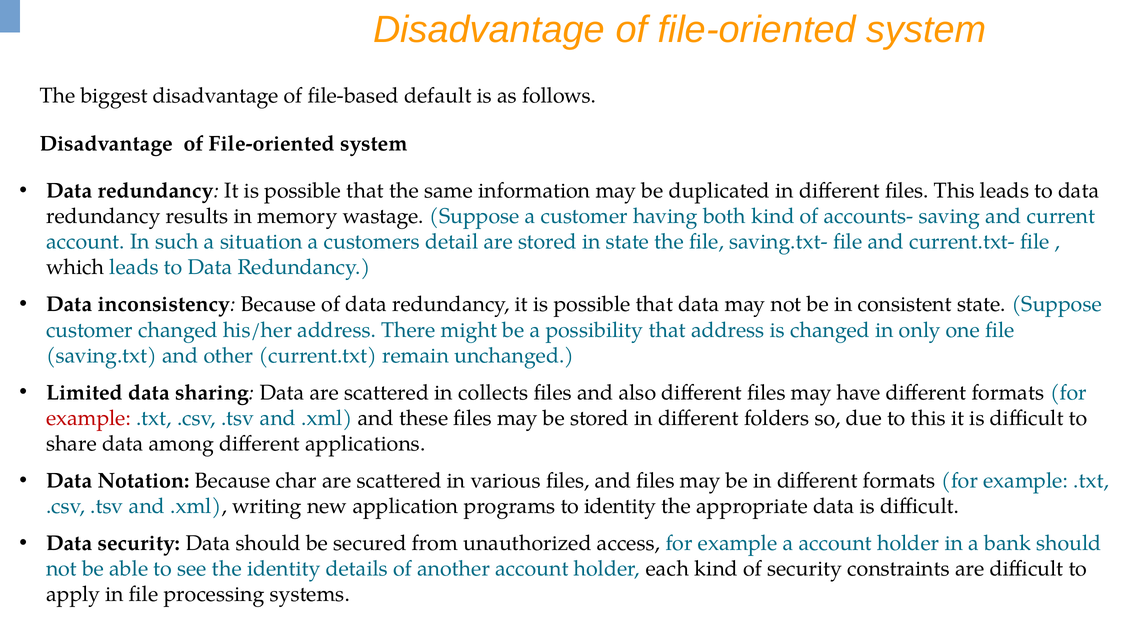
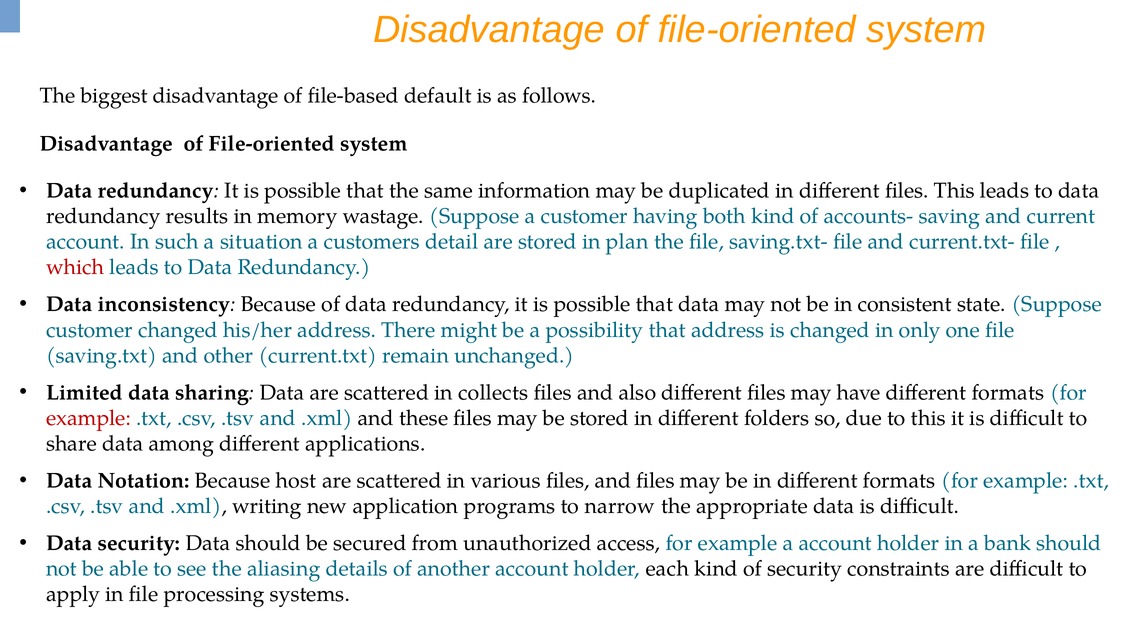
in state: state -> plan (627, 242)
which colour: black -> red (75, 267)
char: char -> host (296, 480)
to identity: identity -> narrow (620, 506)
the identity: identity -> aliasing (284, 568)
